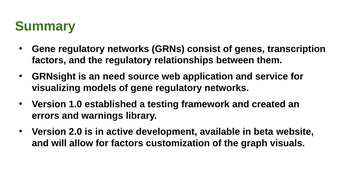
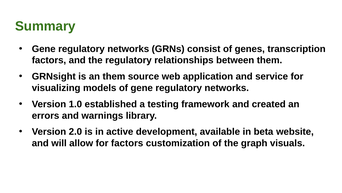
an need: need -> them (114, 76)
